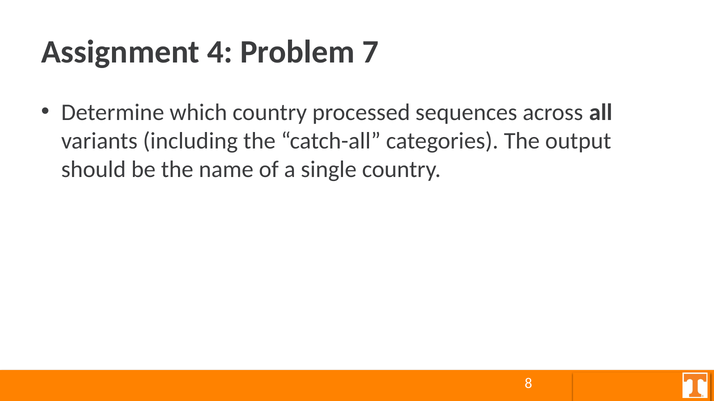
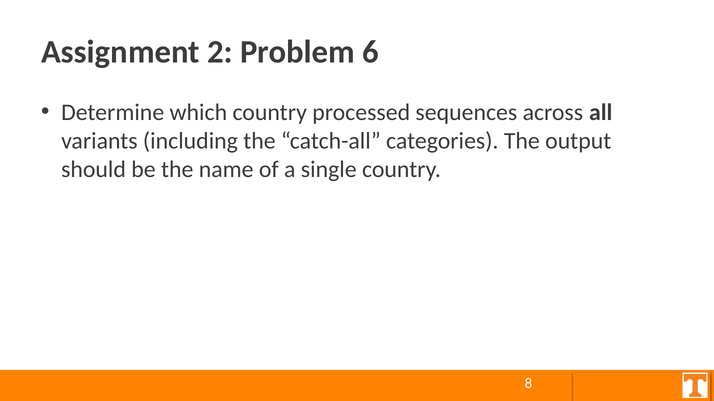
4: 4 -> 2 (220, 52)
7: 7 -> 6 (371, 52)
